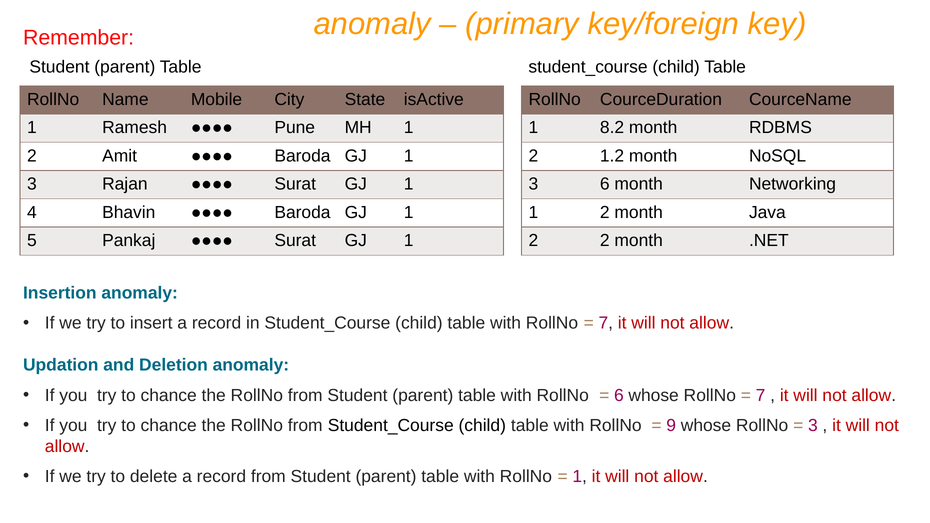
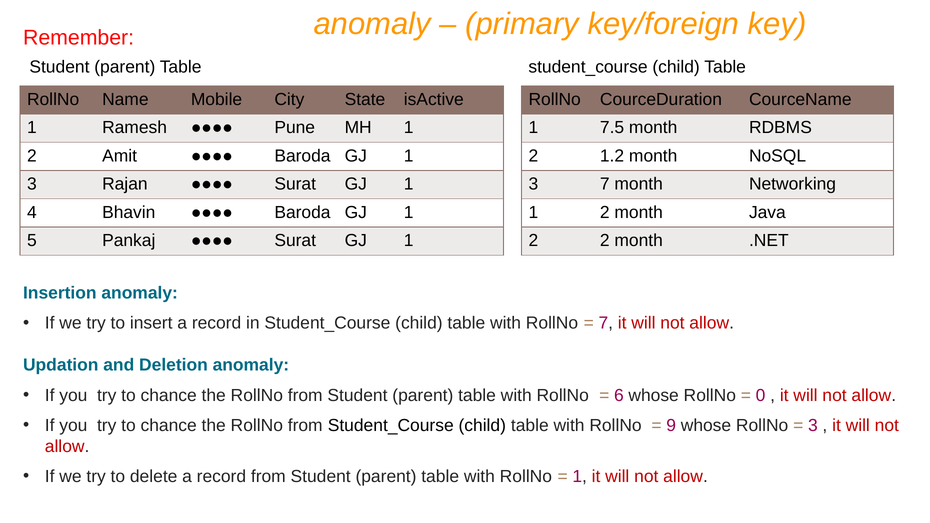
8.2: 8.2 -> 7.5 (612, 128)
3 6: 6 -> 7 (605, 184)
7: 7 -> 0 (761, 395)
